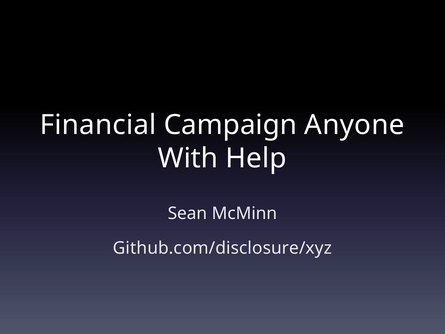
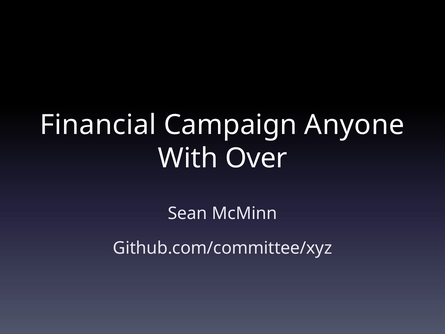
Help: Help -> Over (256, 158)
Github.com/disclosure/xyz: Github.com/disclosure/xyz -> Github.com/committee/xyz (223, 248)
